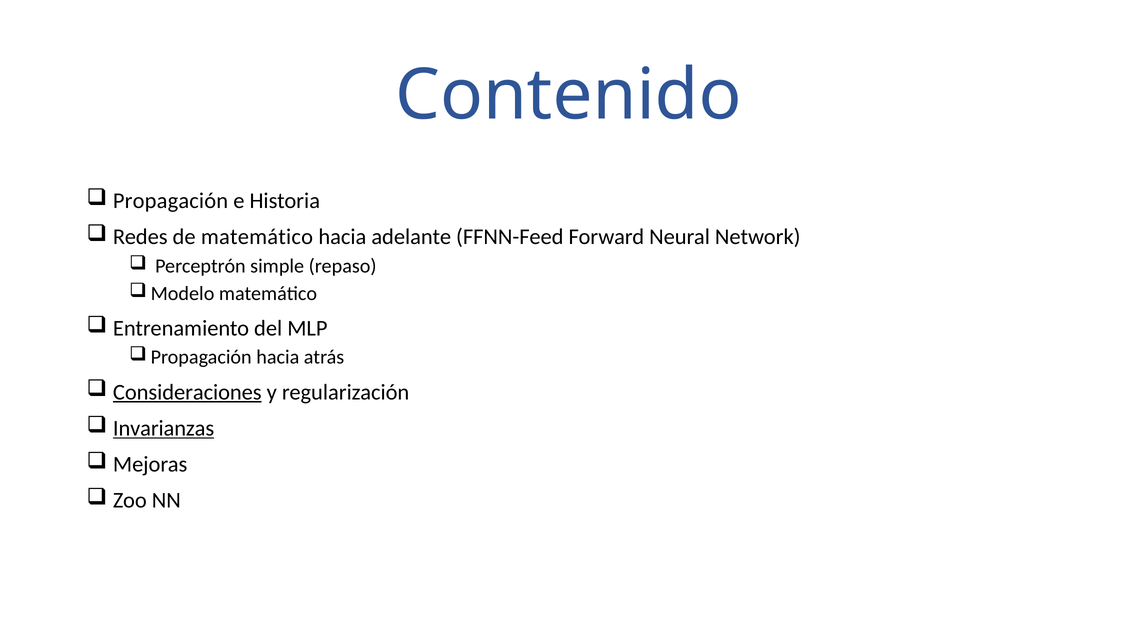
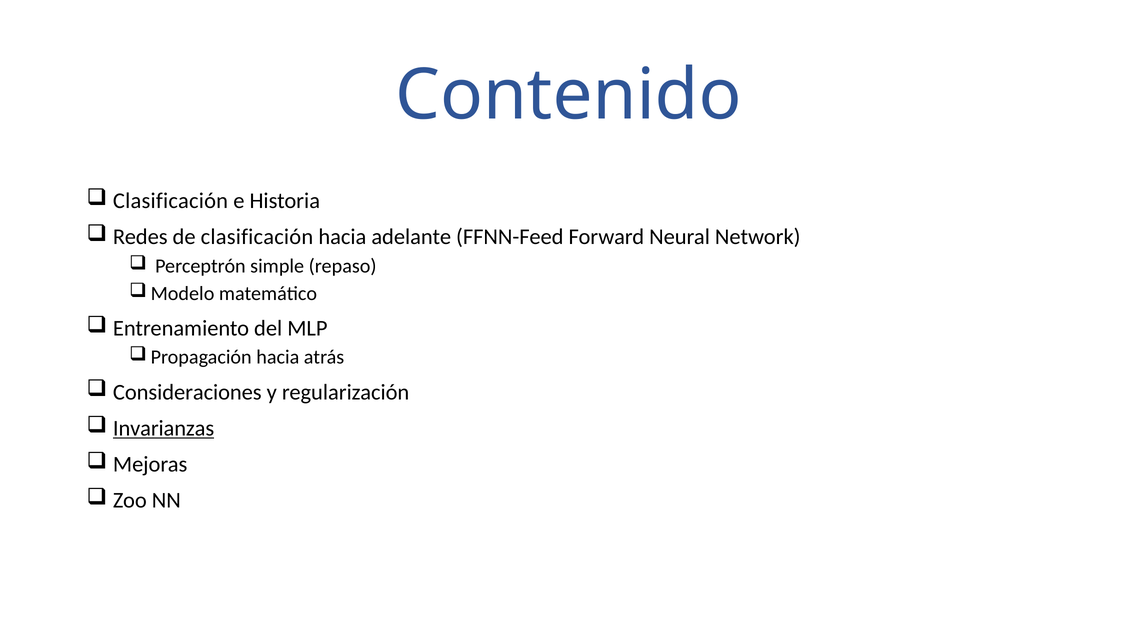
Propagación: Propagación -> Clasificación (171, 201)
de matemático: matemático -> clasificación (257, 237)
Consideraciones underline: present -> none (187, 393)
